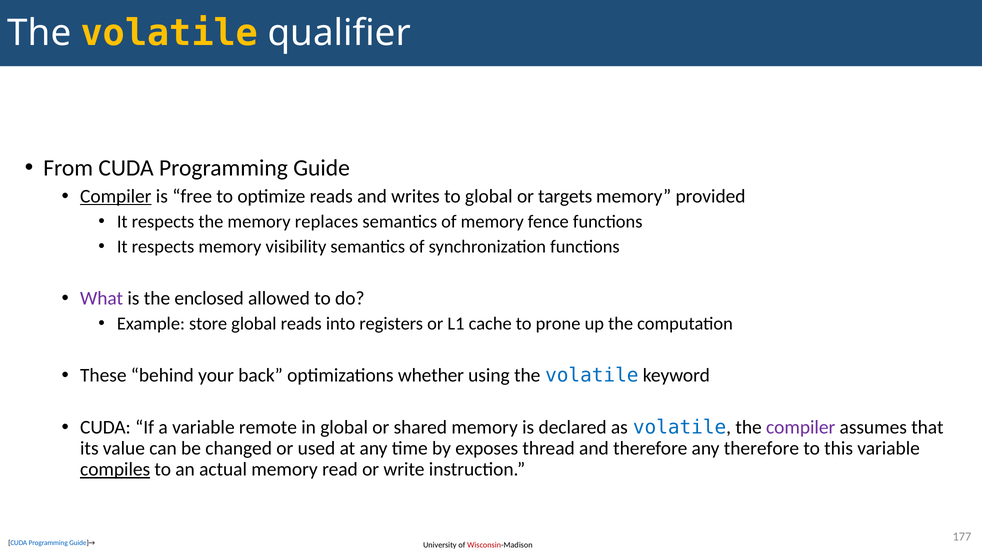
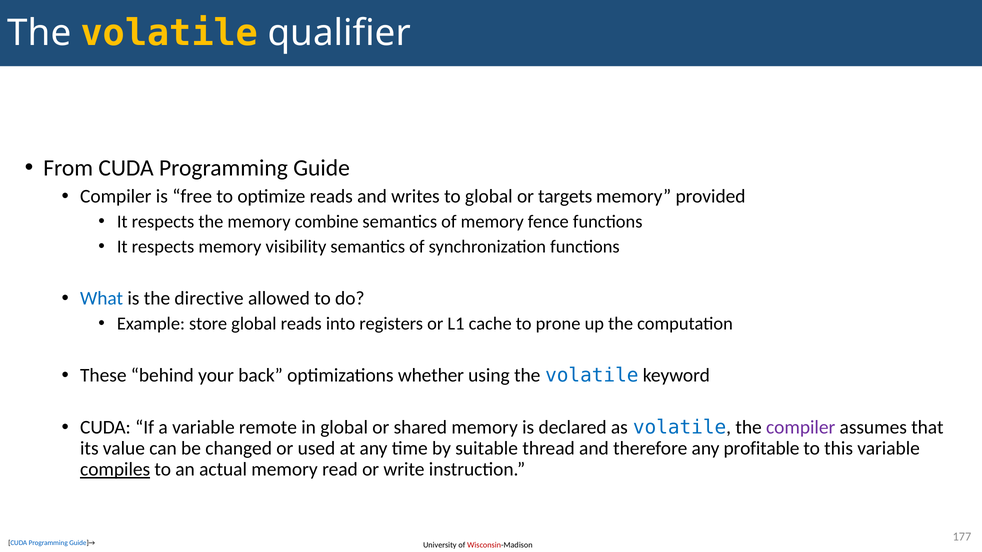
Compiler underline: present -> none (116, 196)
replaces: replaces -> combine (327, 222)
What colour: purple -> blue (102, 298)
enclosed: enclosed -> directive (209, 298)
exposes: exposes -> suitable (487, 449)
any therefore: therefore -> profitable (762, 449)
